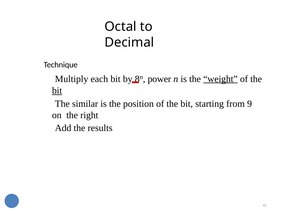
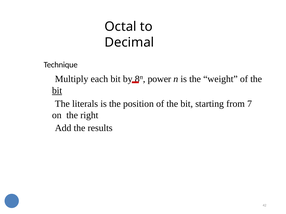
weight underline: present -> none (220, 79)
similar: similar -> literals (85, 104)
9: 9 -> 7 (250, 104)
